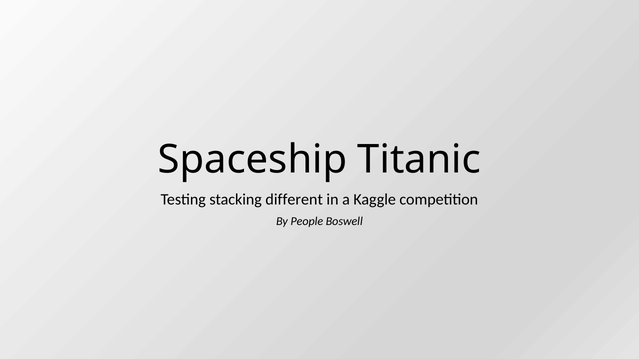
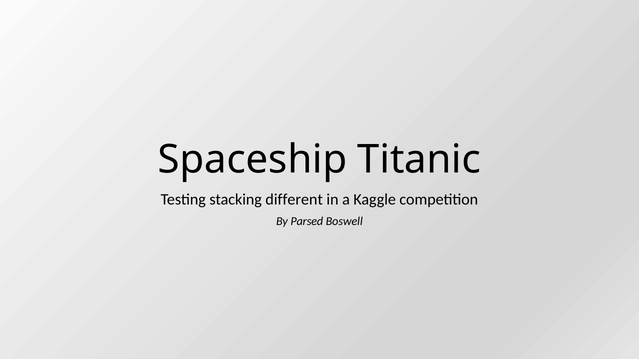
People: People -> Parsed (307, 221)
